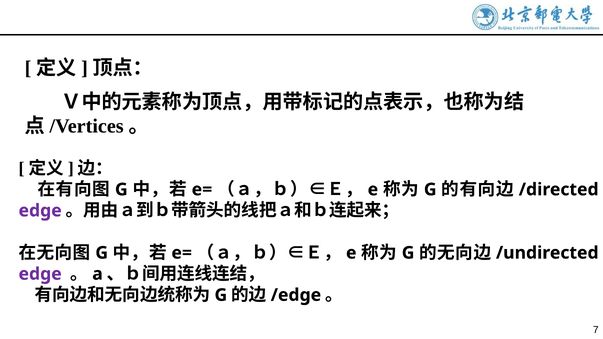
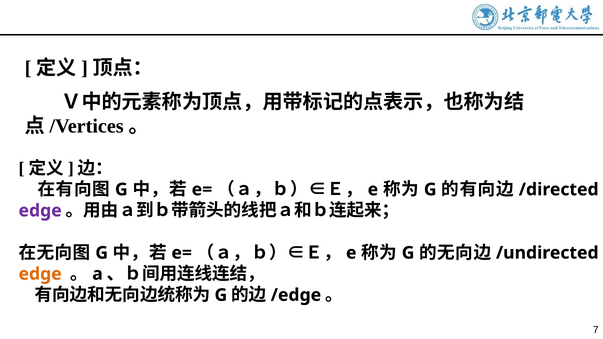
edge colour: purple -> orange (40, 274)
